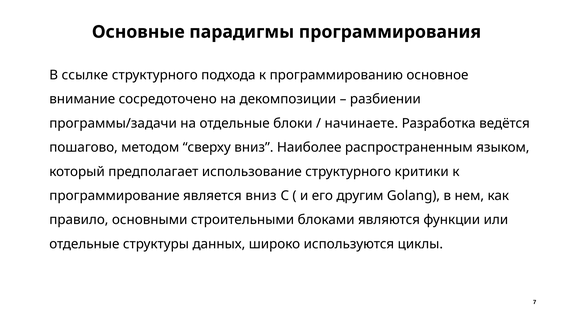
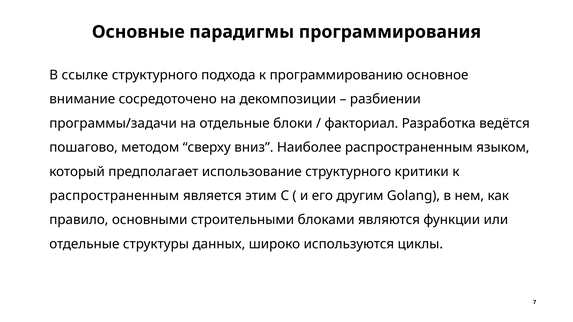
начинаете: начинаете -> факториал (361, 123)
программирование: программирование -> распространенным (114, 196)
является вниз: вниз -> этим (261, 196)
